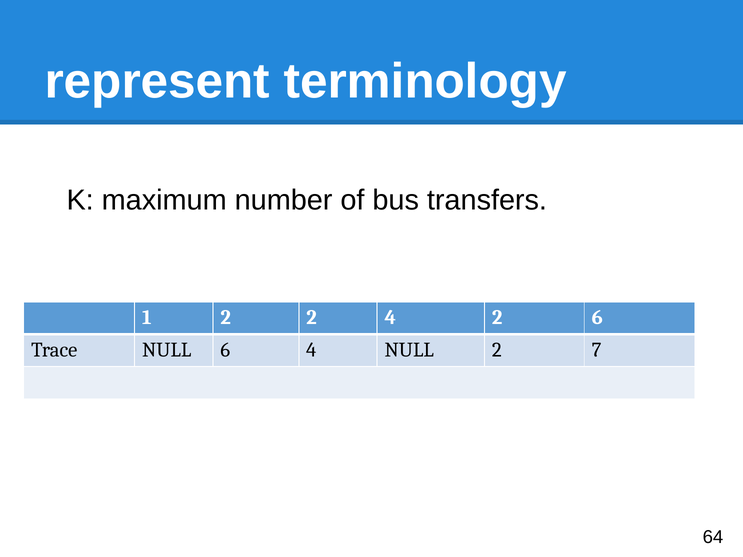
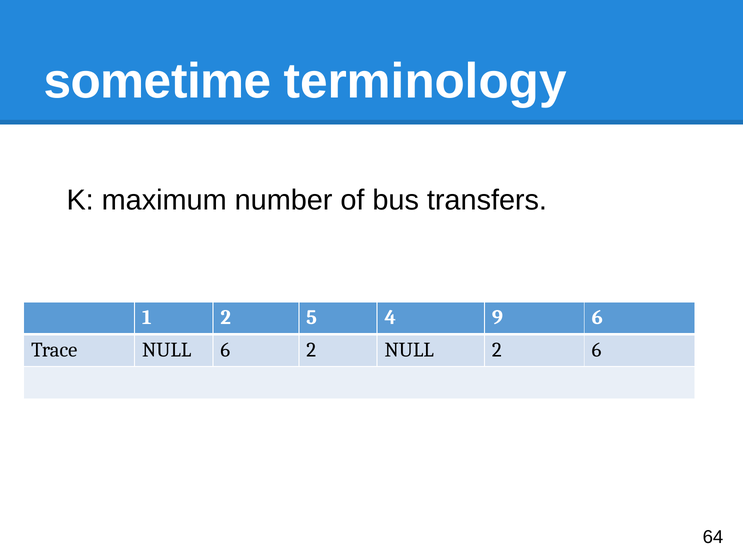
represent: represent -> sometime (157, 81)
2 2: 2 -> 5 (312, 318)
4 2: 2 -> 9 (497, 318)
6 4: 4 -> 2 (311, 350)
2 7: 7 -> 6 (597, 350)
